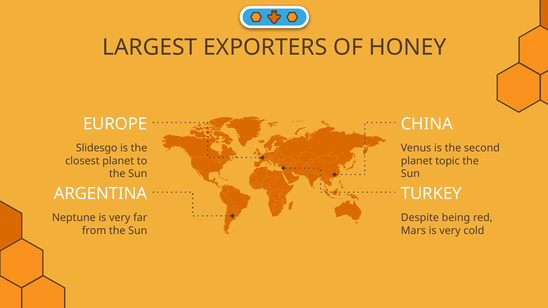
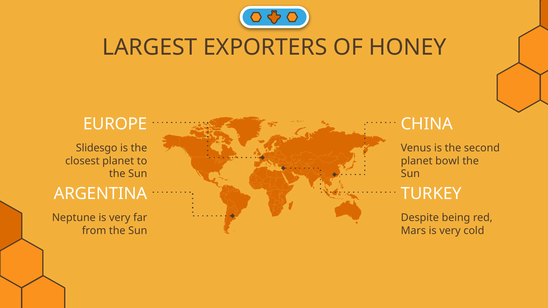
topic: topic -> bowl (447, 161)
